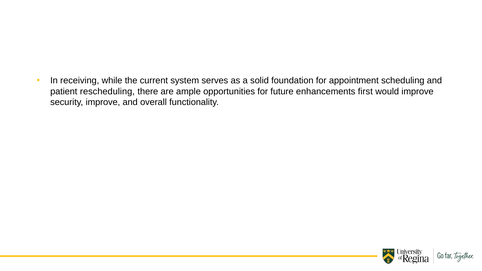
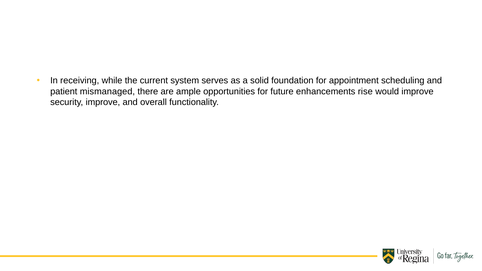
rescheduling: rescheduling -> mismanaged (107, 91)
first: first -> rise (365, 91)
